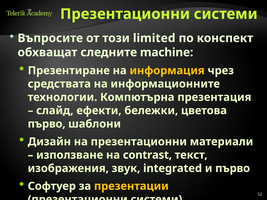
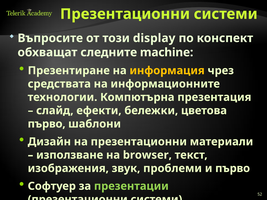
limited: limited -> display (154, 38)
contrast: contrast -> browser (147, 155)
integrated: integrated -> проблеми (173, 169)
презентации colour: yellow -> light green (131, 186)
